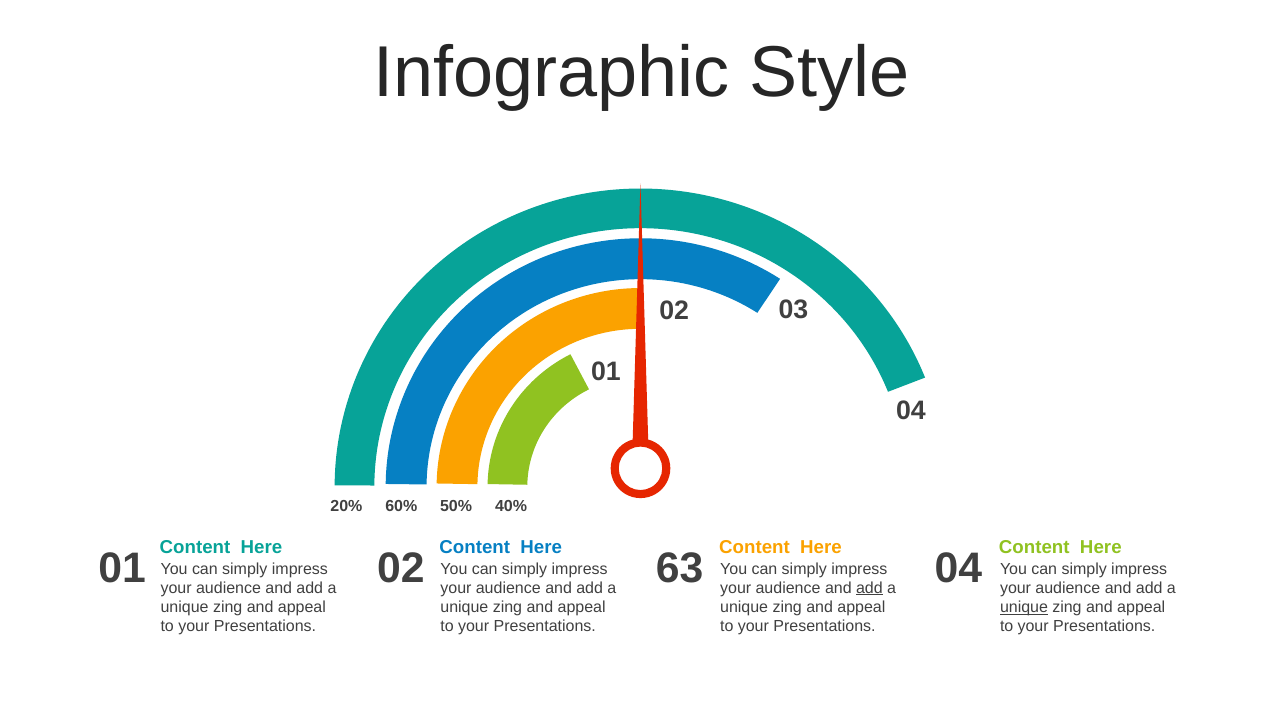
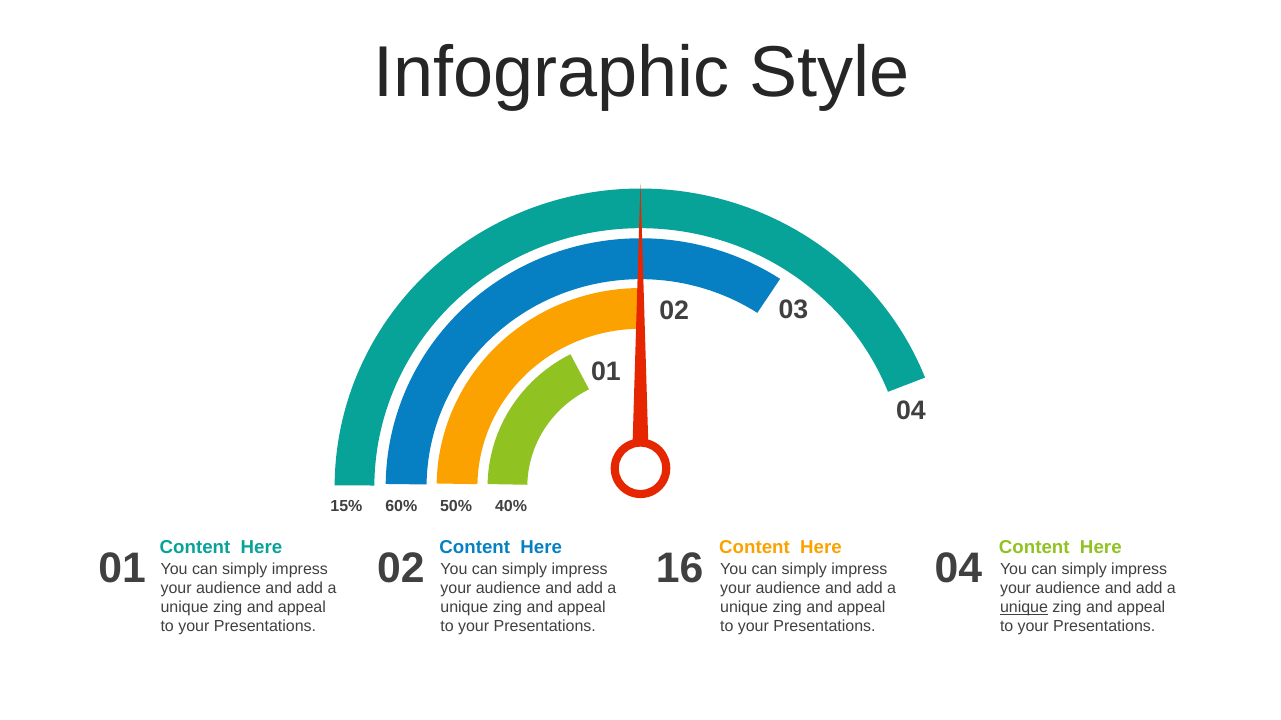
20%: 20% -> 15% (346, 506)
63: 63 -> 16 (680, 569)
add underline: present -> none (869, 588)
